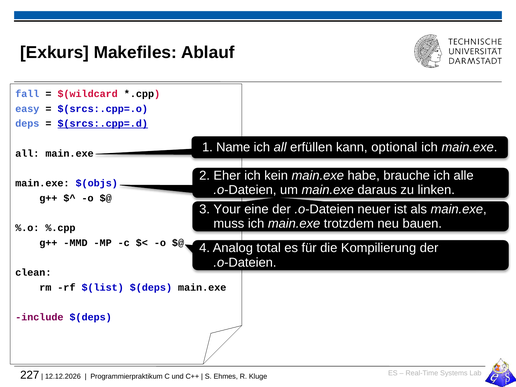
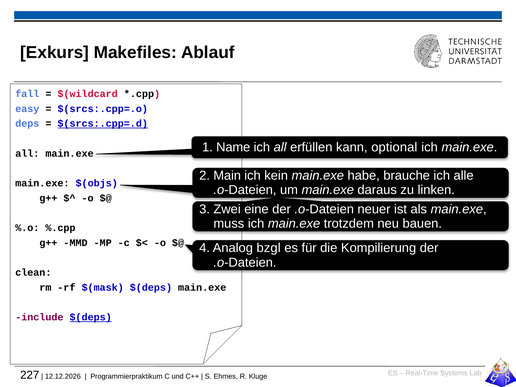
Eher: Eher -> Main (227, 176)
Your: Your -> Zwei (227, 209)
total: total -> bzgl (269, 248)
$(list: $(list -> $(mask (103, 287)
$(deps underline: none -> present (91, 317)
